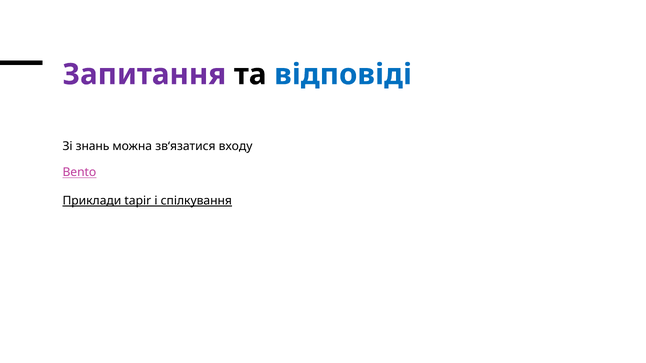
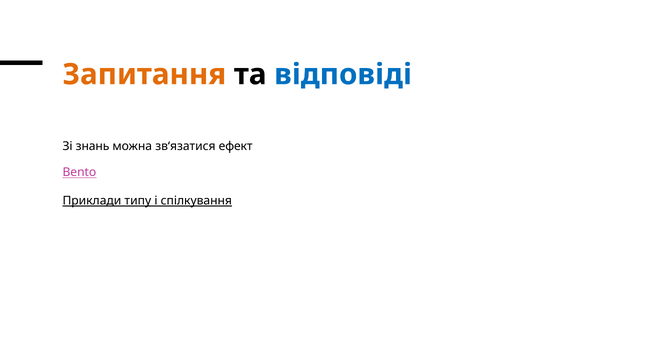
Запитання colour: purple -> orange (144, 75)
входу: входу -> ефект (236, 146)
tapir: tapir -> типу (138, 201)
